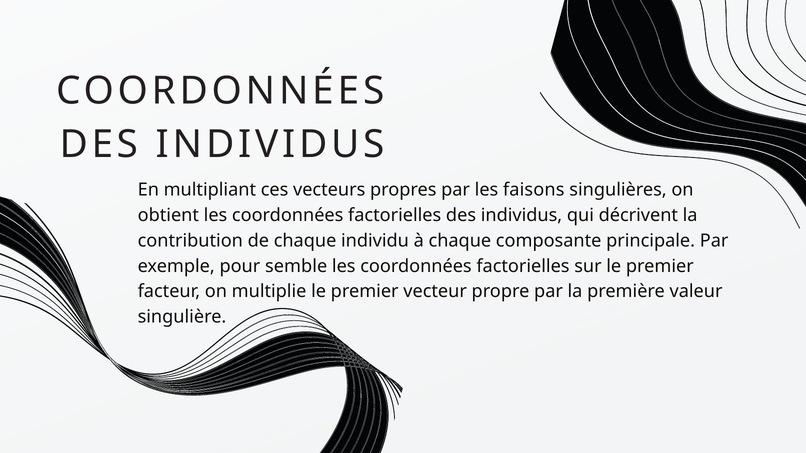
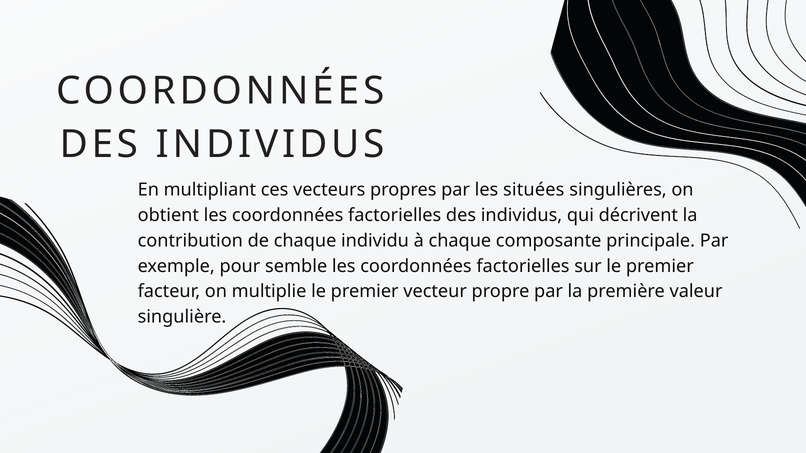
faisons: faisons -> situées (534, 190)
